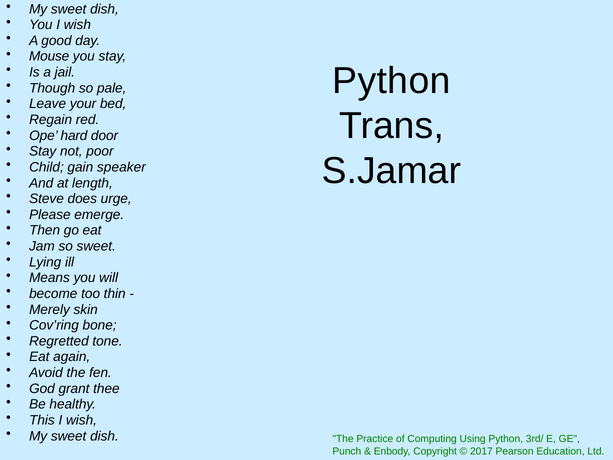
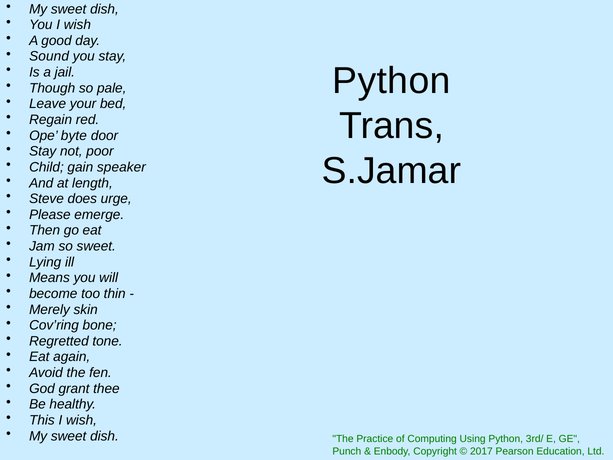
Mouse: Mouse -> Sound (49, 56)
hard: hard -> byte (74, 135)
